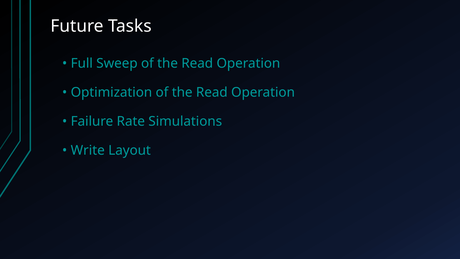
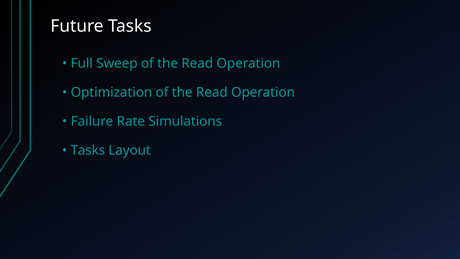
Write: Write -> Tasks (88, 150)
